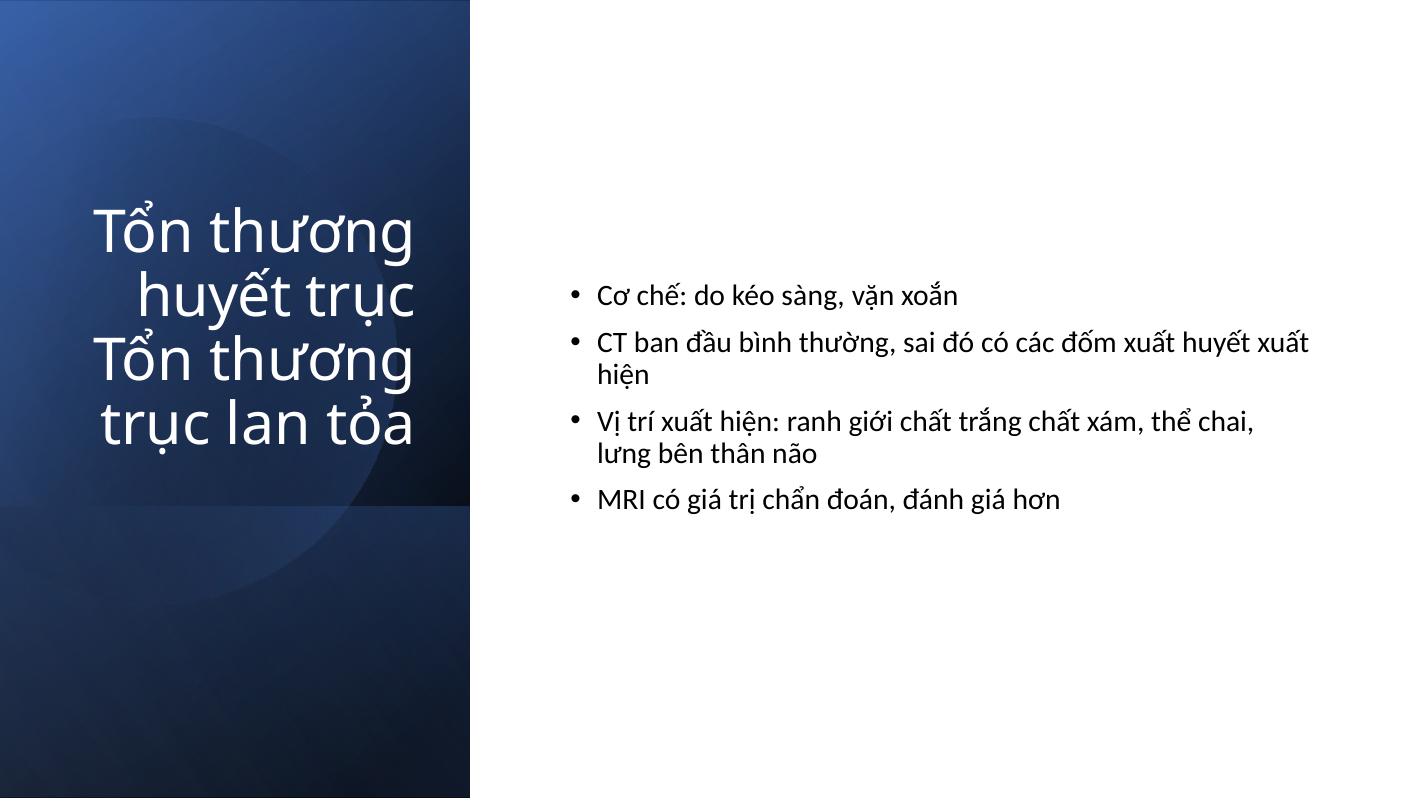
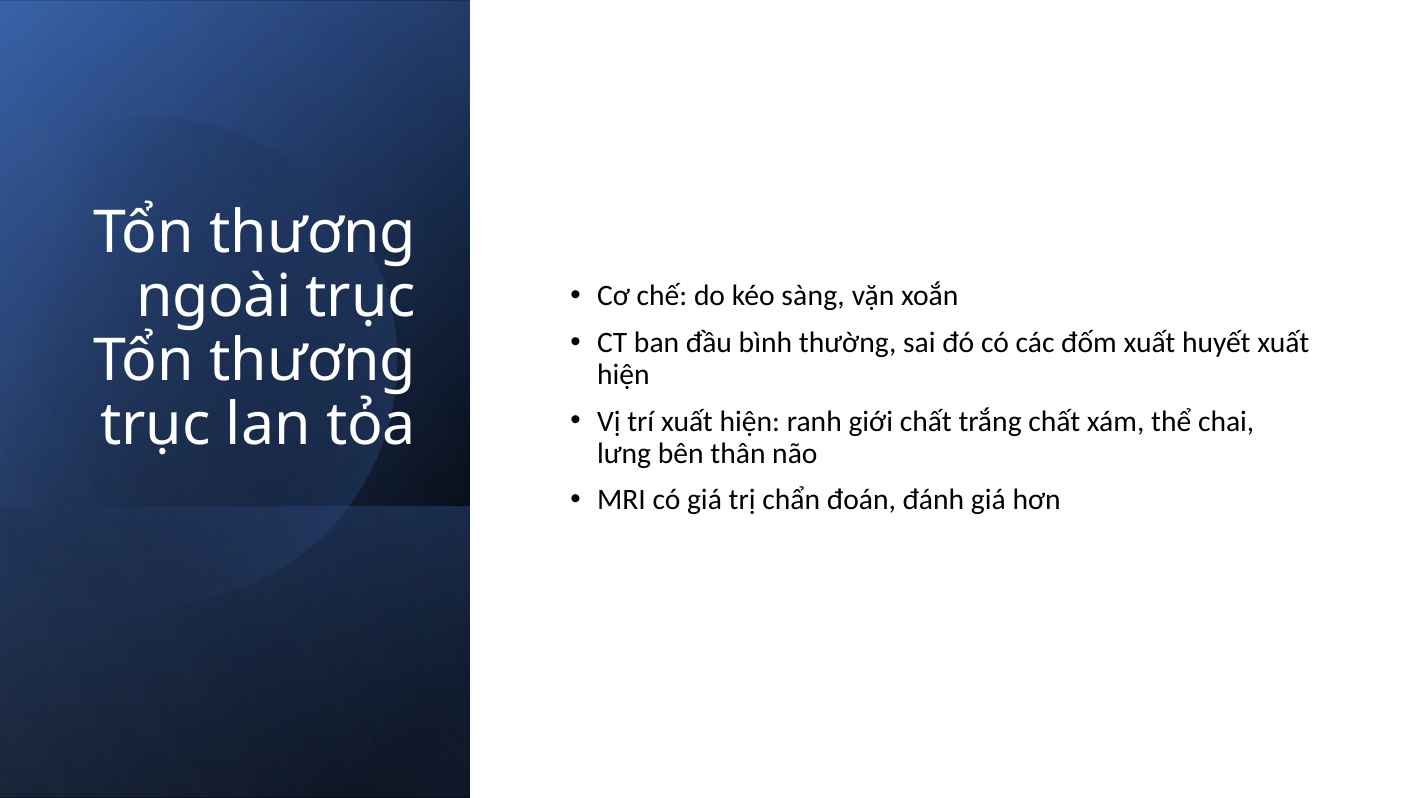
huyết: huyết -> ngoài (214, 297)
